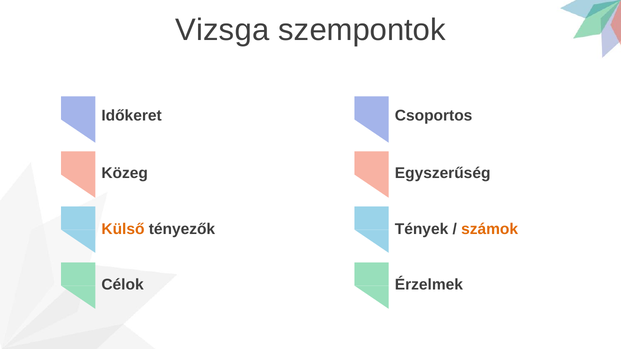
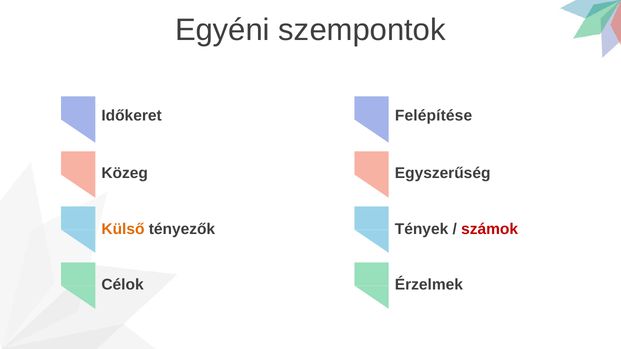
Vizsga: Vizsga -> Egyéni (222, 30)
Csoportos: Csoportos -> Felépítése (434, 116)
számok colour: orange -> red (490, 229)
